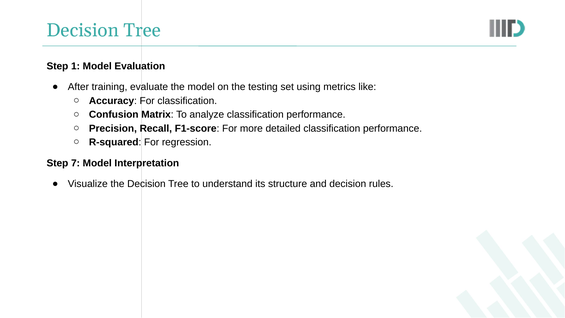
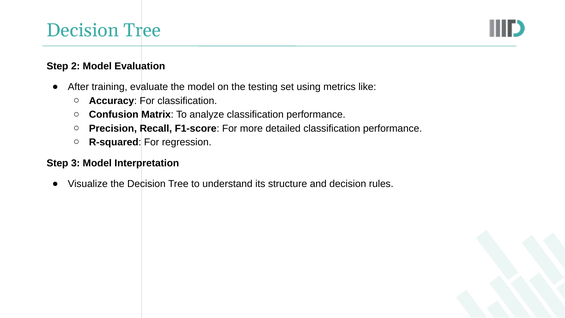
1: 1 -> 2 (76, 66)
7: 7 -> 3 (76, 163)
